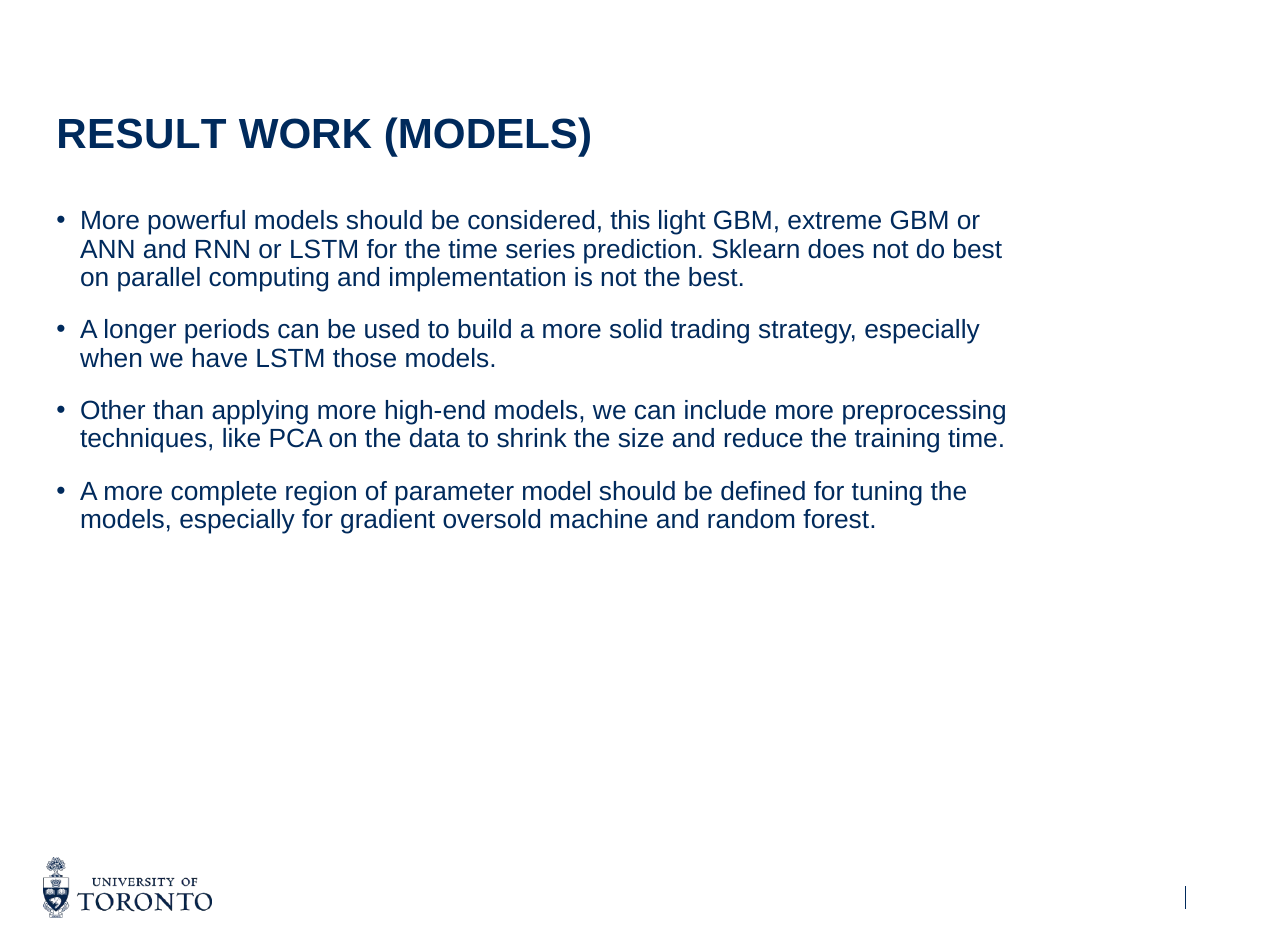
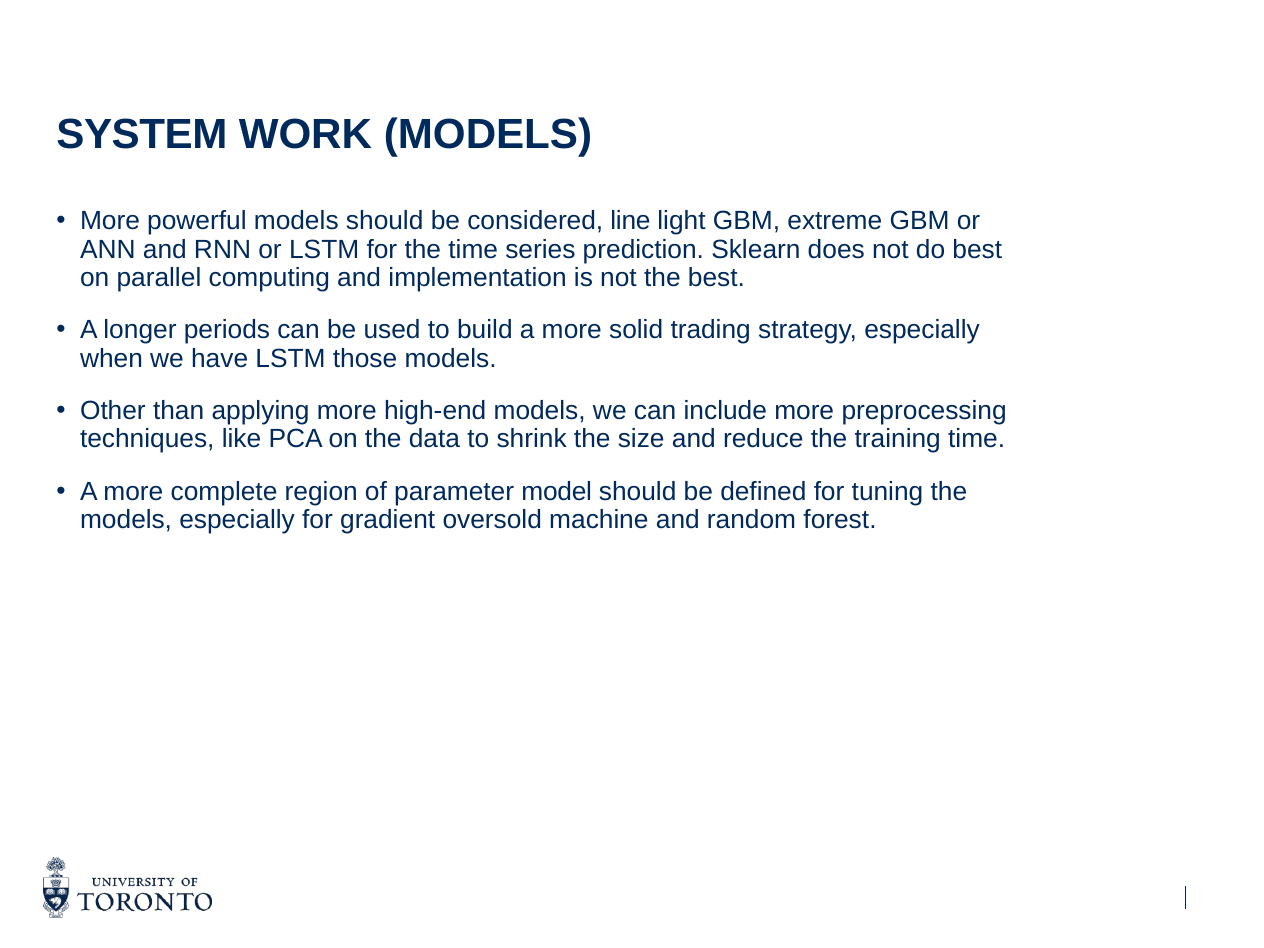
RESULT: RESULT -> SYSTEM (142, 134)
this: this -> line (630, 221)
